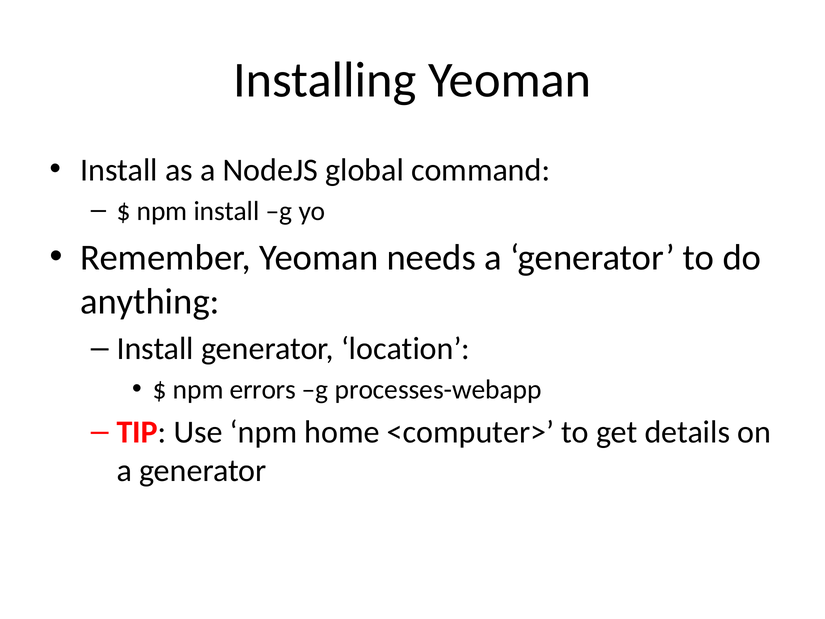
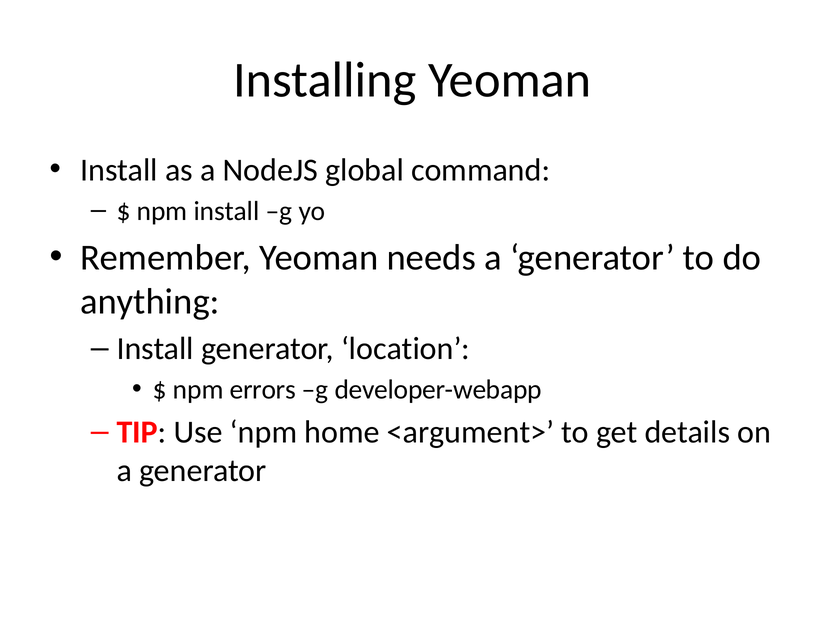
processes-webapp: processes-webapp -> developer-webapp (438, 390)
<computer>: <computer> -> <argument> (471, 432)
